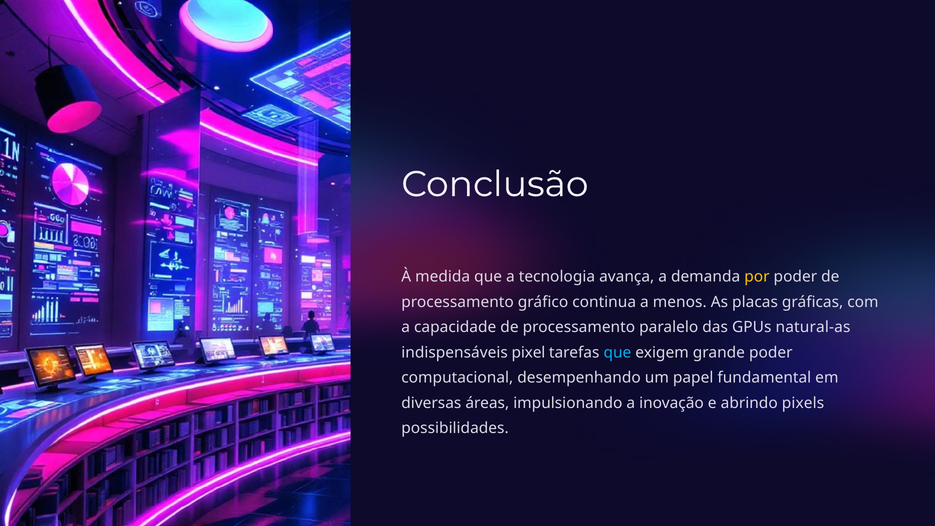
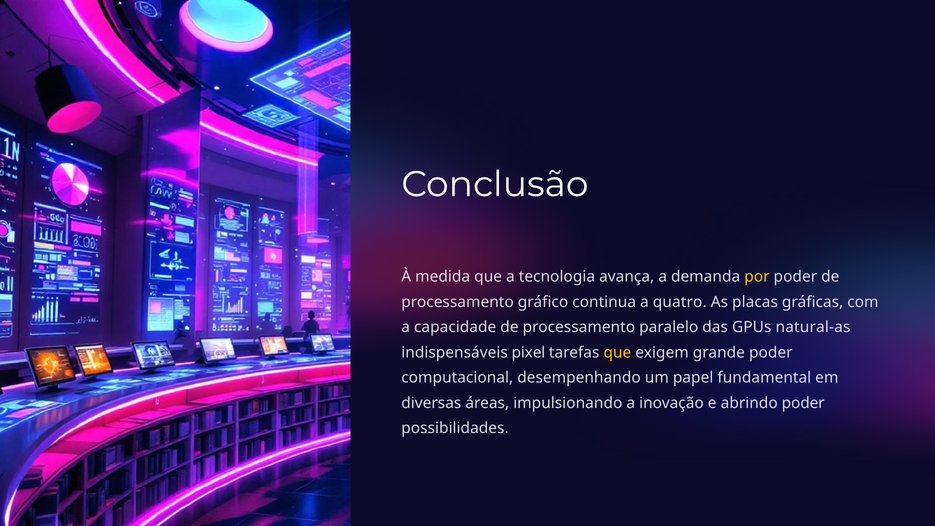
menos: menos -> quatro (680, 302)
que colour: light blue -> yellow (617, 352)
abrindo pixels: pixels -> poder (803, 403)
